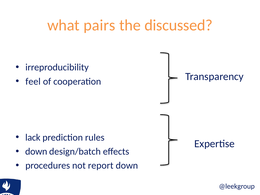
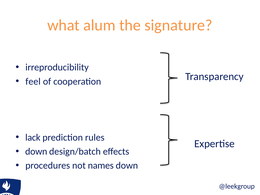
pairs: pairs -> alum (99, 25)
discussed: discussed -> signature (178, 25)
report: report -> names (101, 166)
